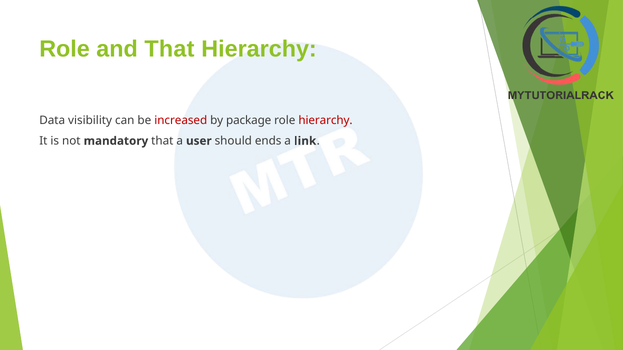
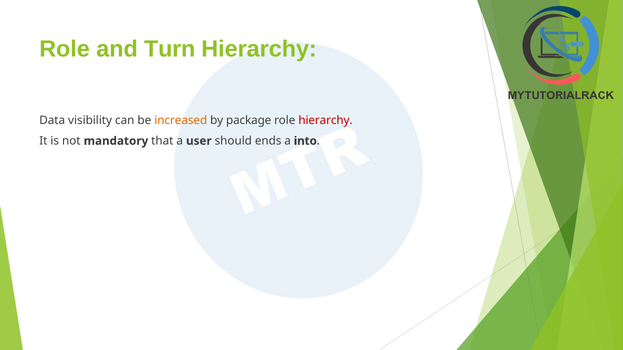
and That: That -> Turn (170, 49)
increased colour: red -> orange (181, 121)
link: link -> into (305, 141)
